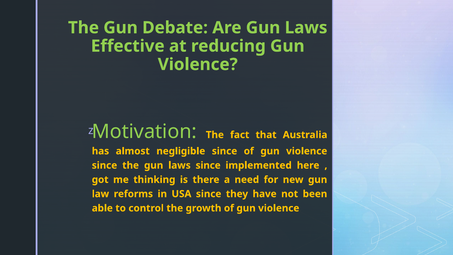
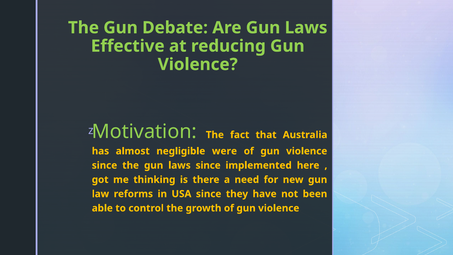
negligible since: since -> were (224, 151)
